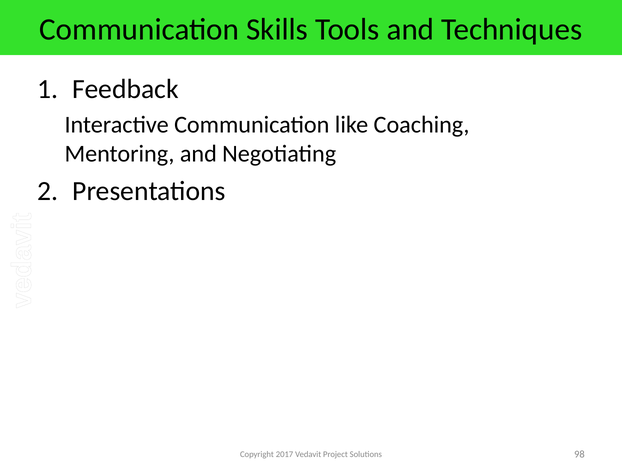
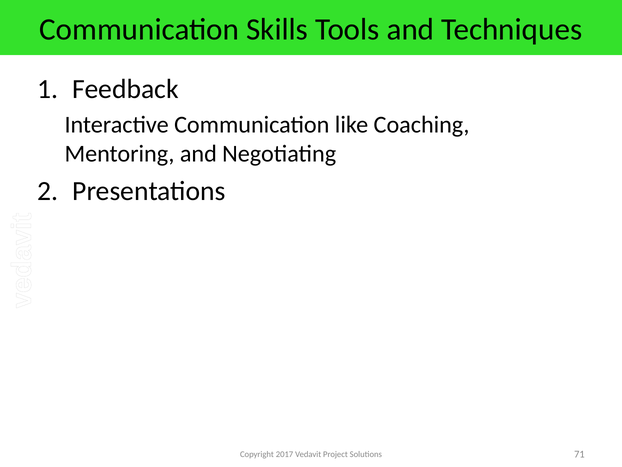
98: 98 -> 71 (579, 454)
